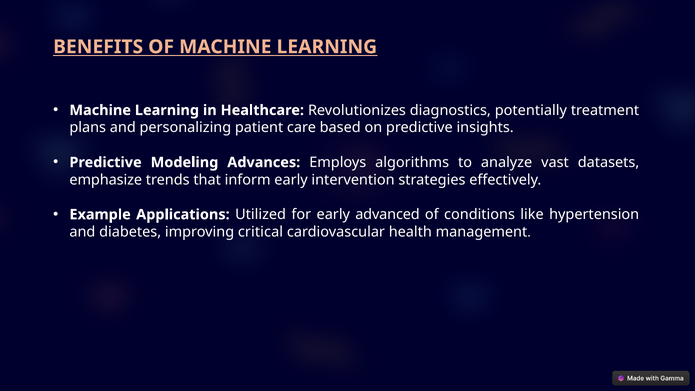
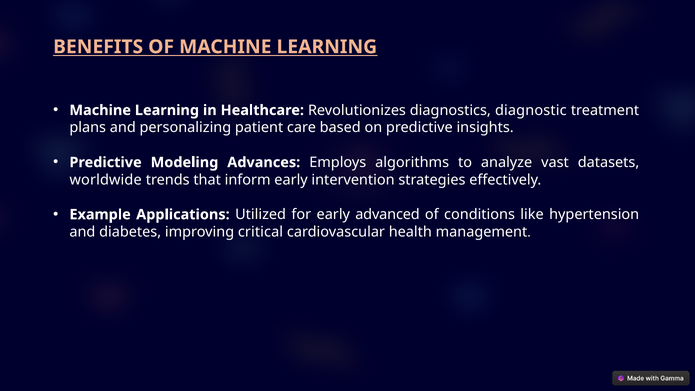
potentially: potentially -> diagnostic (531, 110)
emphasize: emphasize -> worldwide (106, 180)
